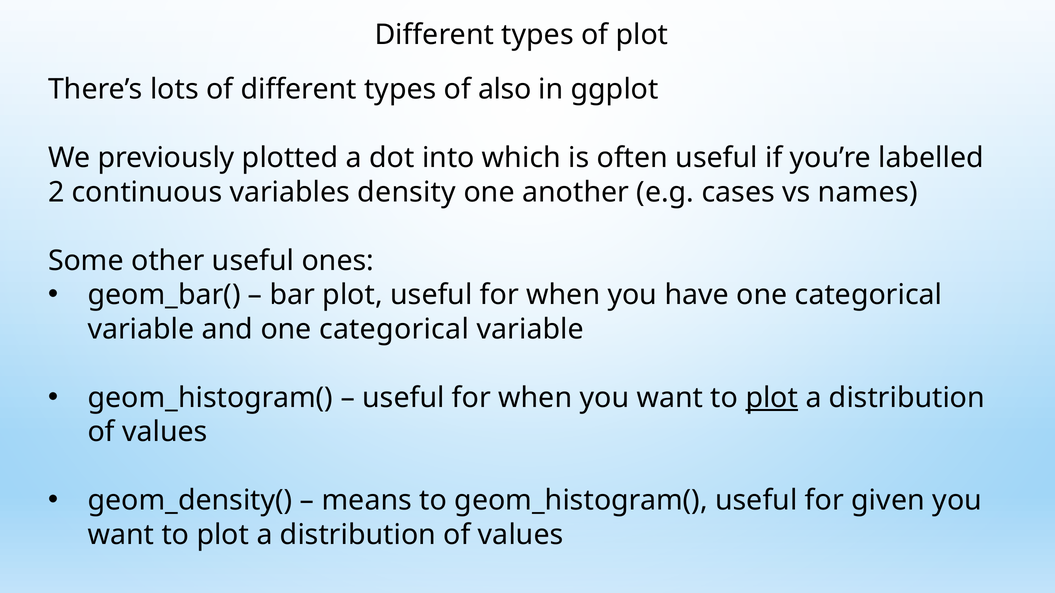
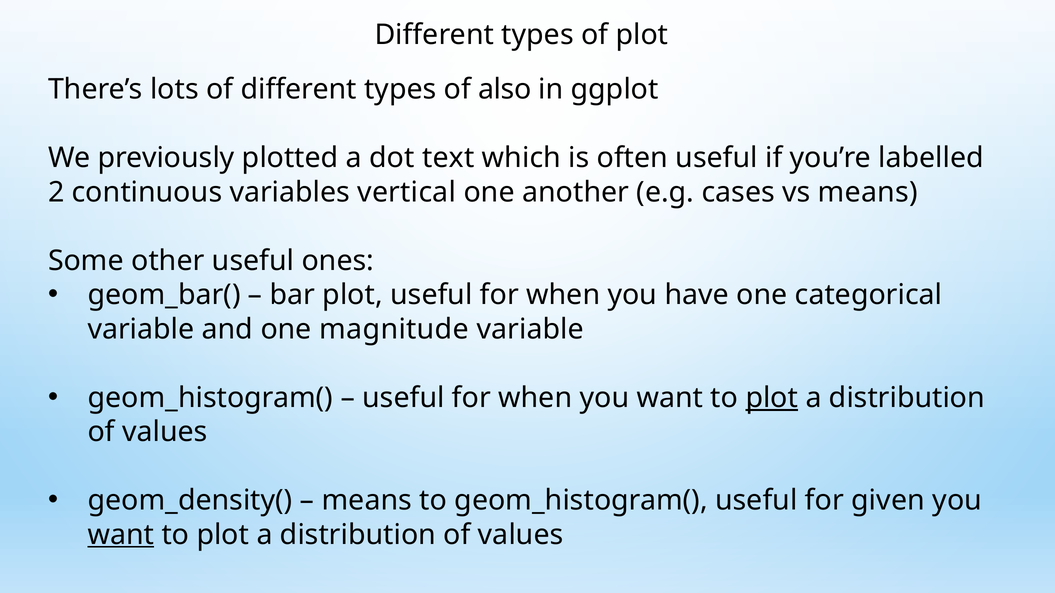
into: into -> text (448, 158)
density: density -> vertical (407, 192)
vs names: names -> means (868, 192)
and one categorical: categorical -> magnitude (394, 329)
want underline: none -> present (121, 535)
